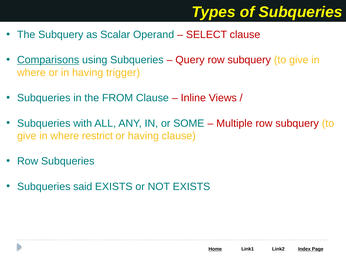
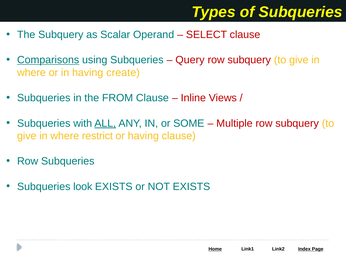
trigger: trigger -> create (123, 73)
ALL underline: none -> present (105, 124)
said: said -> look (83, 187)
